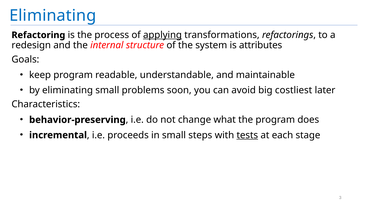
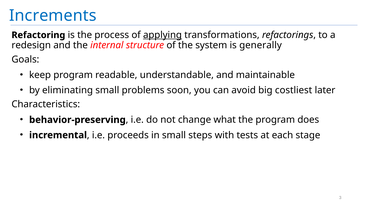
Eliminating: Eliminating -> Increments (53, 16)
attributes: attributes -> generally (261, 45)
tests underline: present -> none (247, 135)
